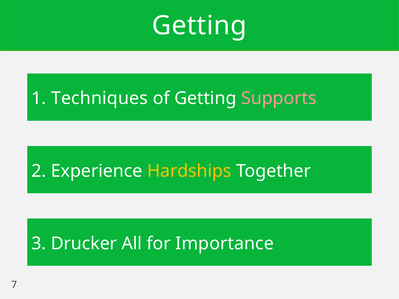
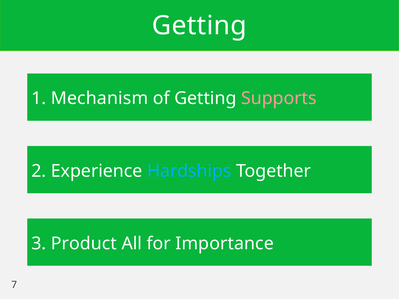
Techniques: Techniques -> Mechanism (99, 98)
Hardships colour: yellow -> light blue (189, 171)
Drucker: Drucker -> Product (84, 244)
